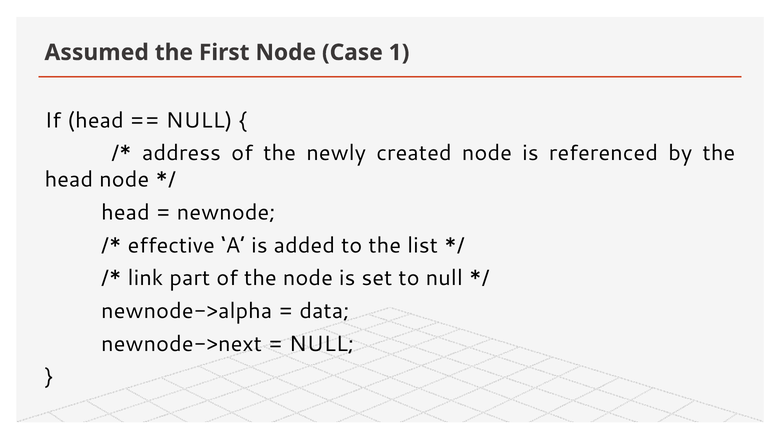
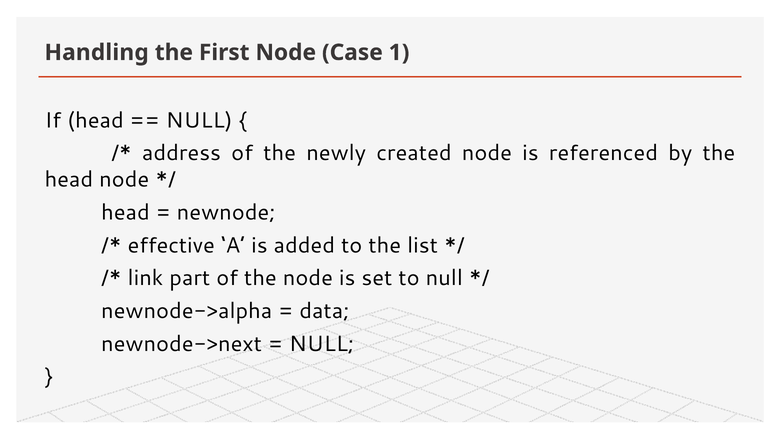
Assumed: Assumed -> Handling (97, 52)
